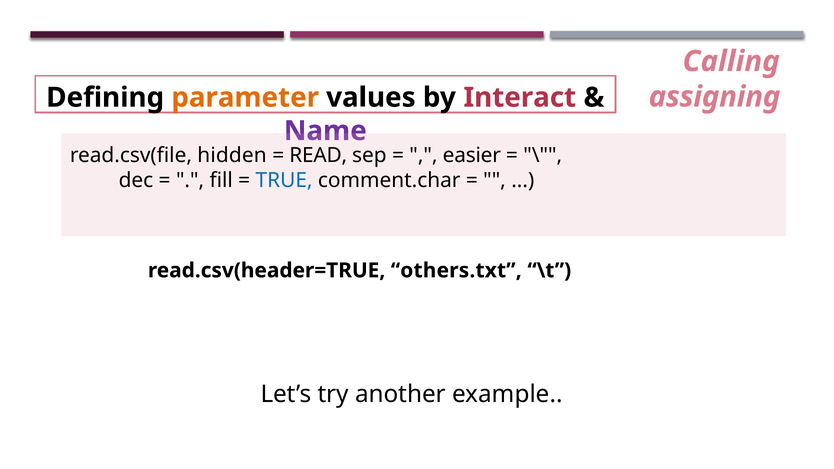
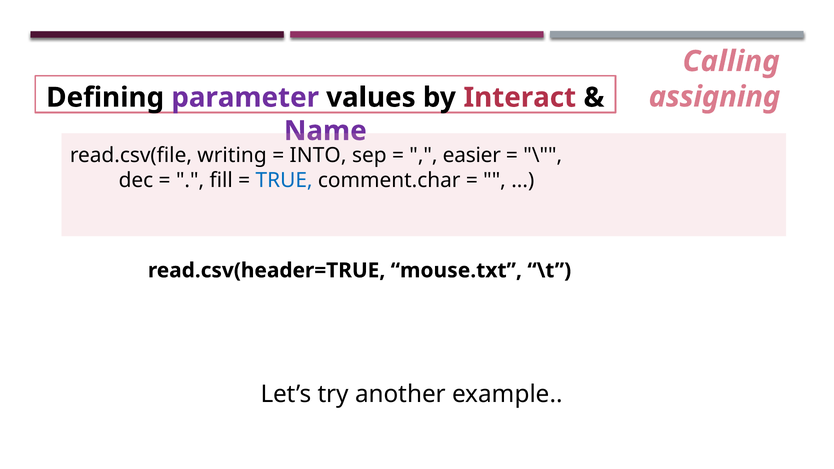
parameter colour: orange -> purple (245, 98)
hidden: hidden -> writing (232, 156)
READ: READ -> INTO (318, 156)
others.txt: others.txt -> mouse.txt (456, 271)
